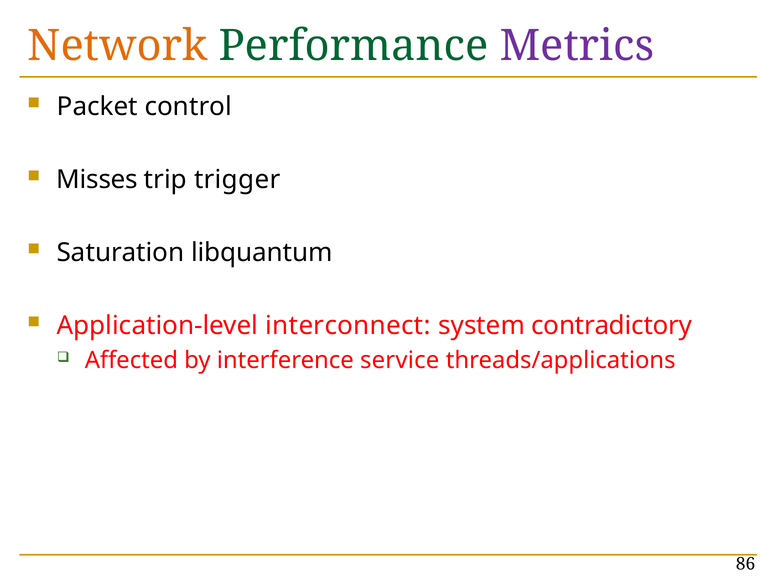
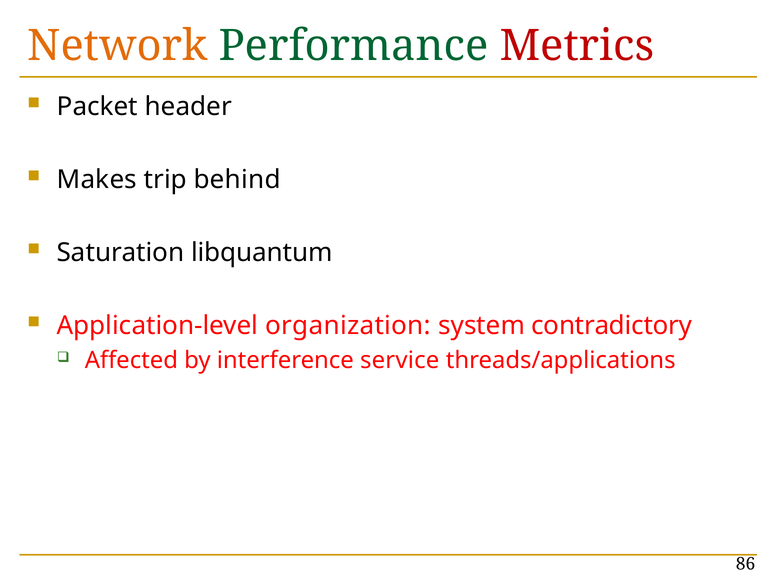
Metrics colour: purple -> red (577, 46)
control: control -> header (188, 107)
Misses: Misses -> Makes (97, 180)
trigger: trigger -> behind (237, 180)
interconnect: interconnect -> organization (348, 326)
